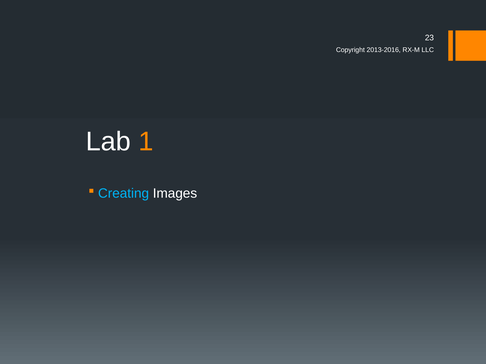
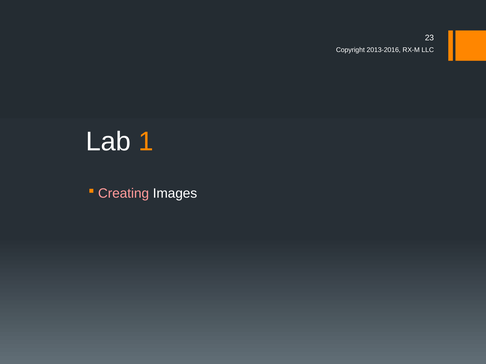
Creating colour: light blue -> pink (124, 194)
